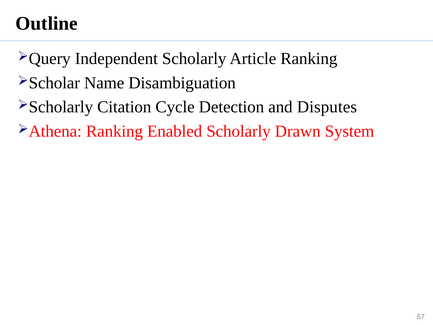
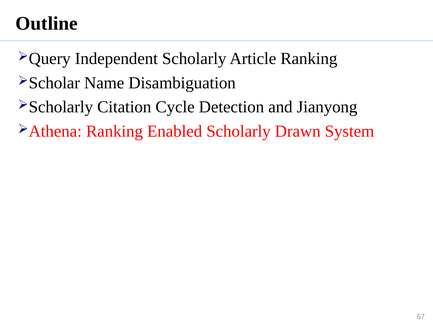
Disputes: Disputes -> Jianyong (327, 107)
